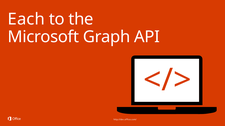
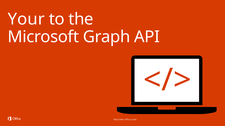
Each: Each -> Your (26, 19)
